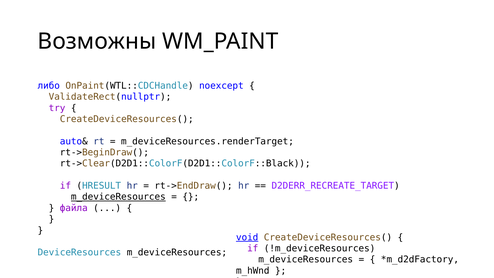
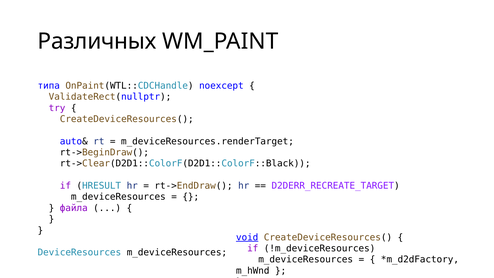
Возможны: Возможны -> Различных (97, 41)
либо: либо -> типа (49, 86)
m_deviceResources underline: present -> none (118, 197)
